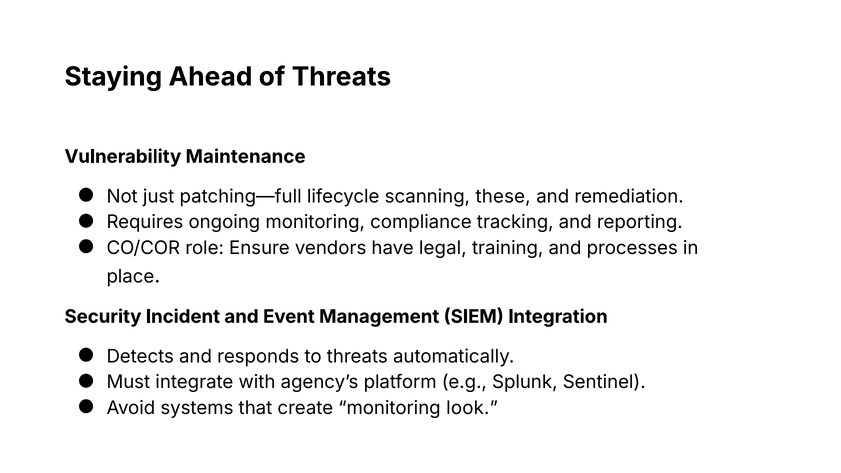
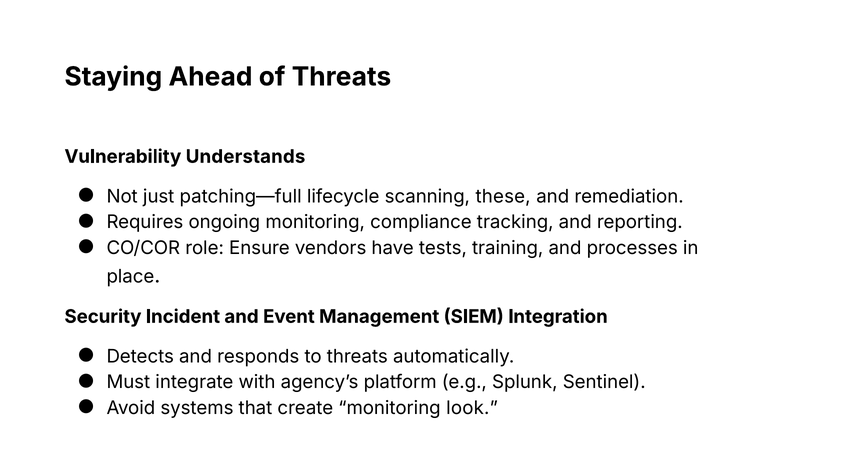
Maintenance: Maintenance -> Understands (246, 157)
legal: legal -> tests (443, 248)
